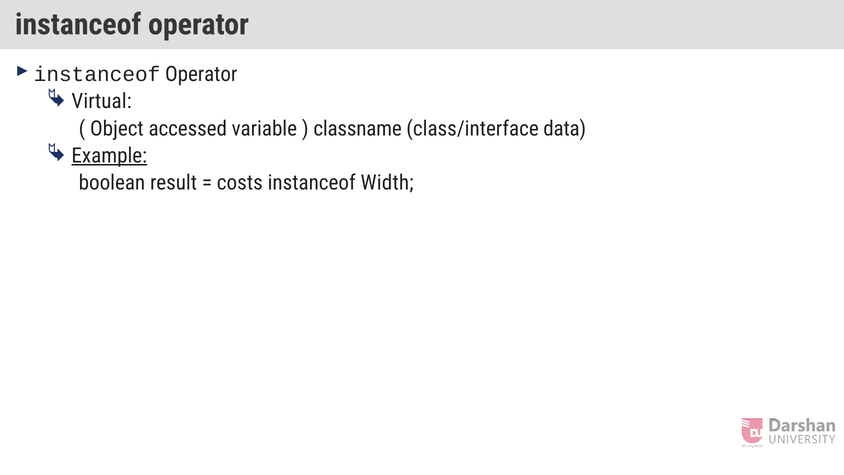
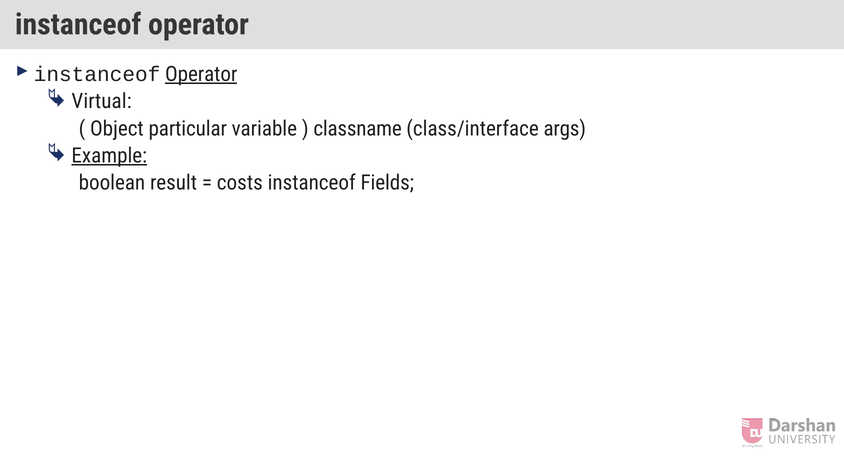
Operator underline: none -> present (201, 74)
accessed: accessed -> particular (188, 129)
data: data -> args (565, 129)
Width: Width -> Fields (387, 183)
